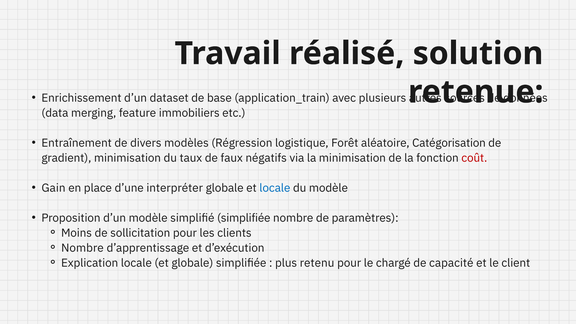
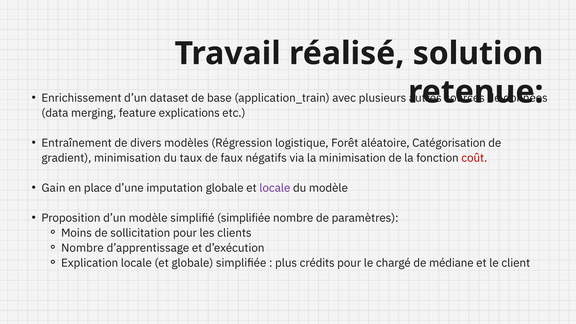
immobiliers: immobiliers -> explications (189, 113)
interpréter: interpréter -> imputation (175, 188)
locale colour: blue -> purple (275, 188)
retenu: retenu -> crédits (317, 263)
capacité: capacité -> médiane (451, 263)
